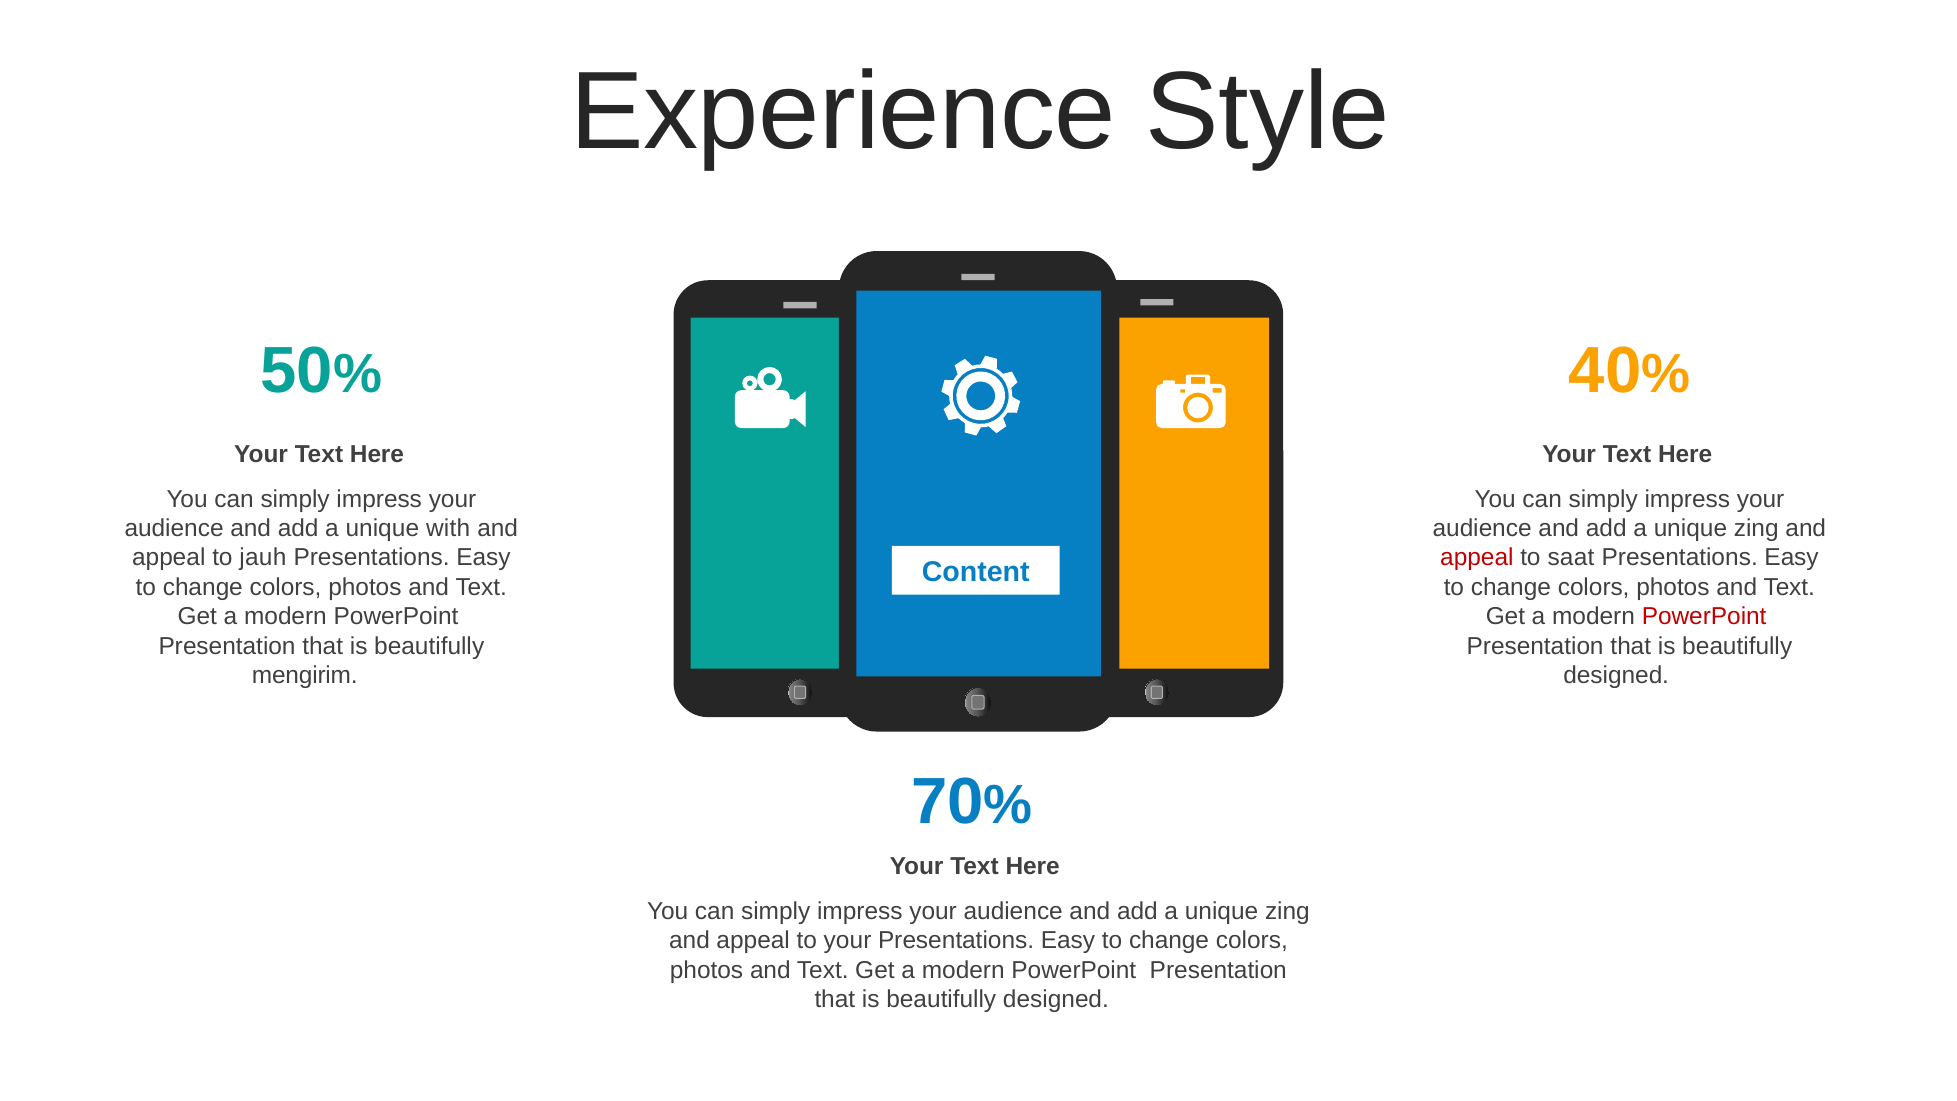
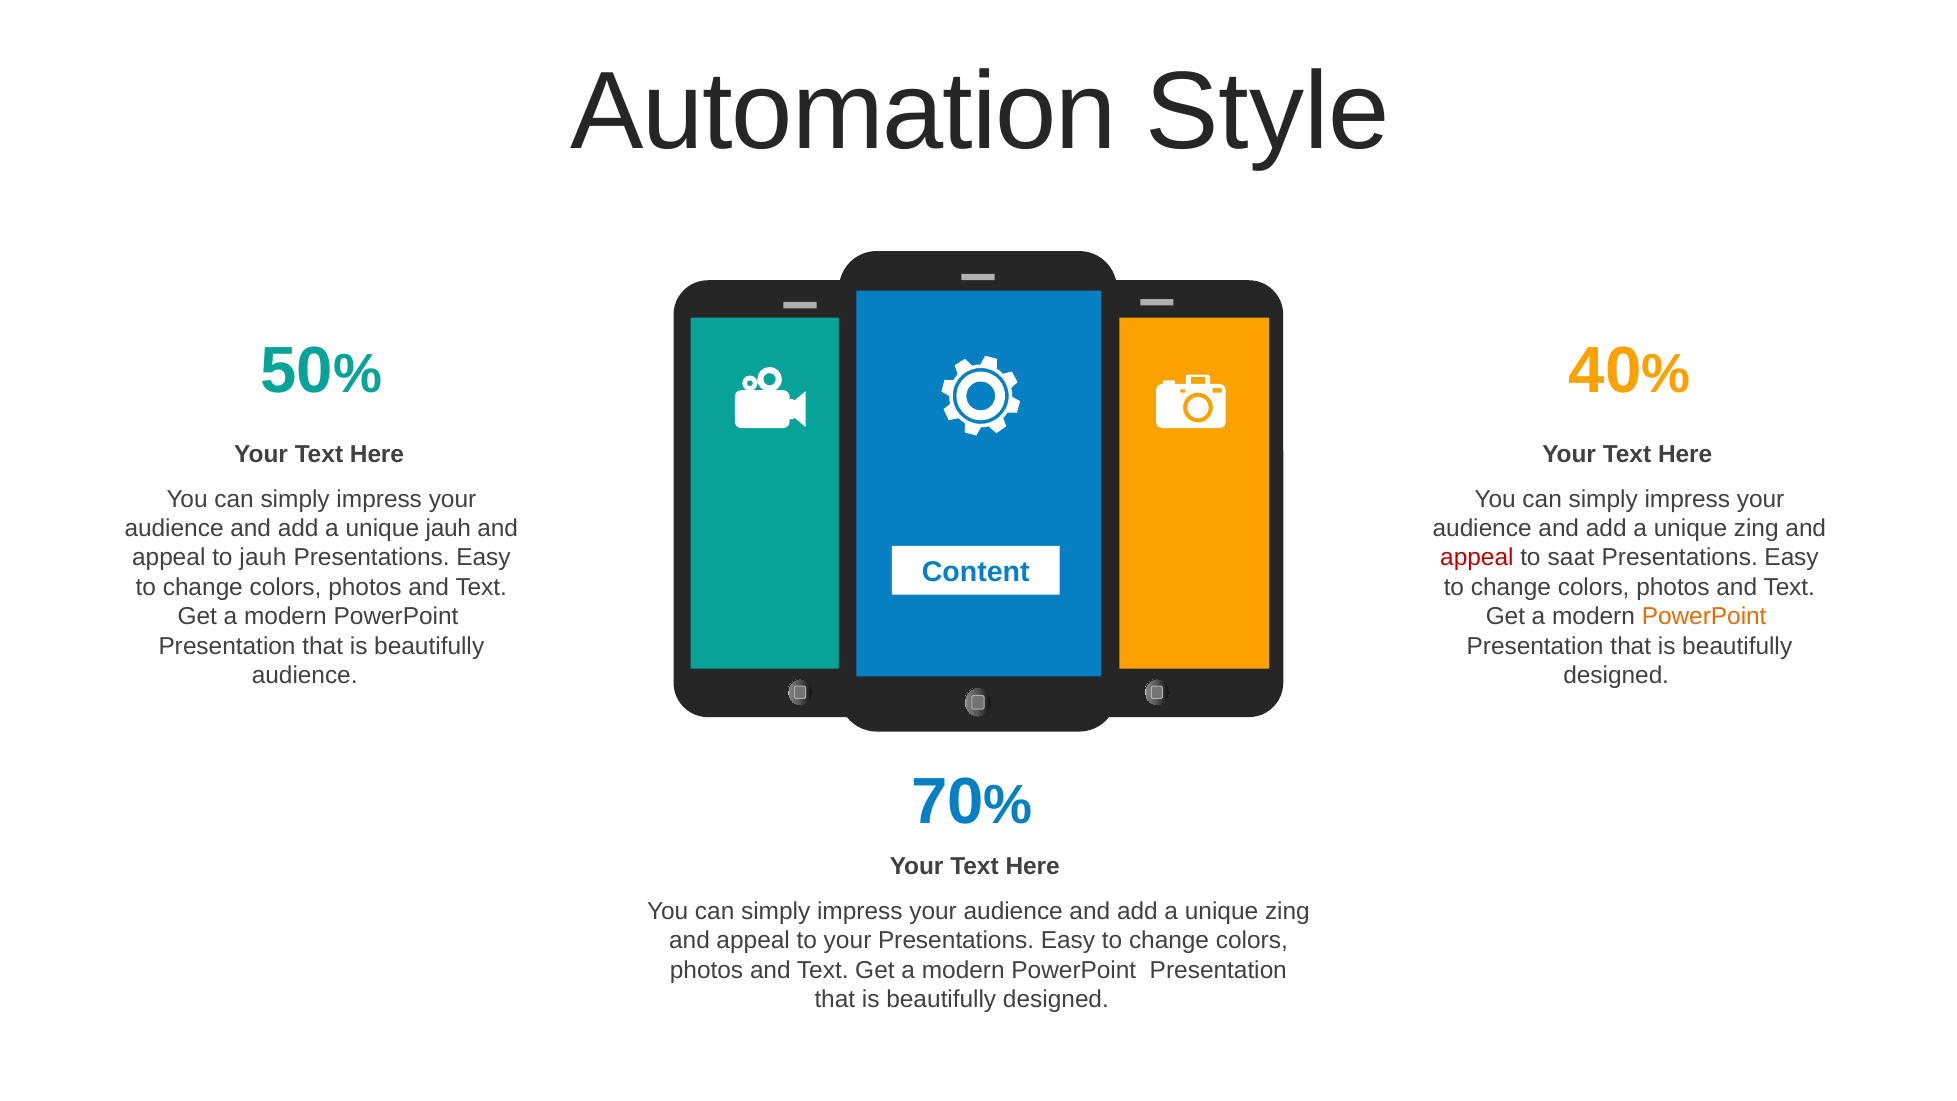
Experience: Experience -> Automation (844, 112)
unique with: with -> jauh (448, 528)
PowerPoint colour: red -> orange (1704, 617)
mengirim: mengirim -> audience (305, 675)
